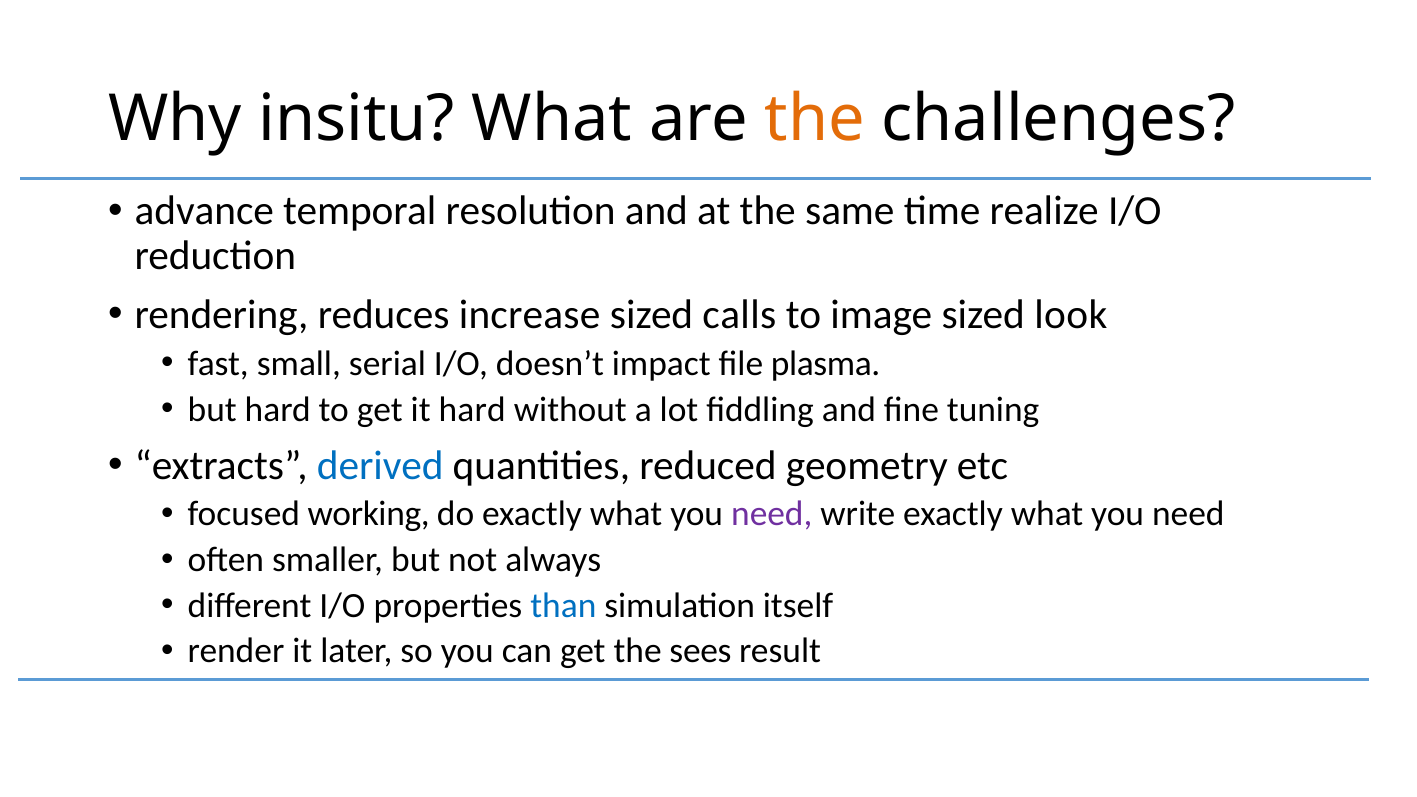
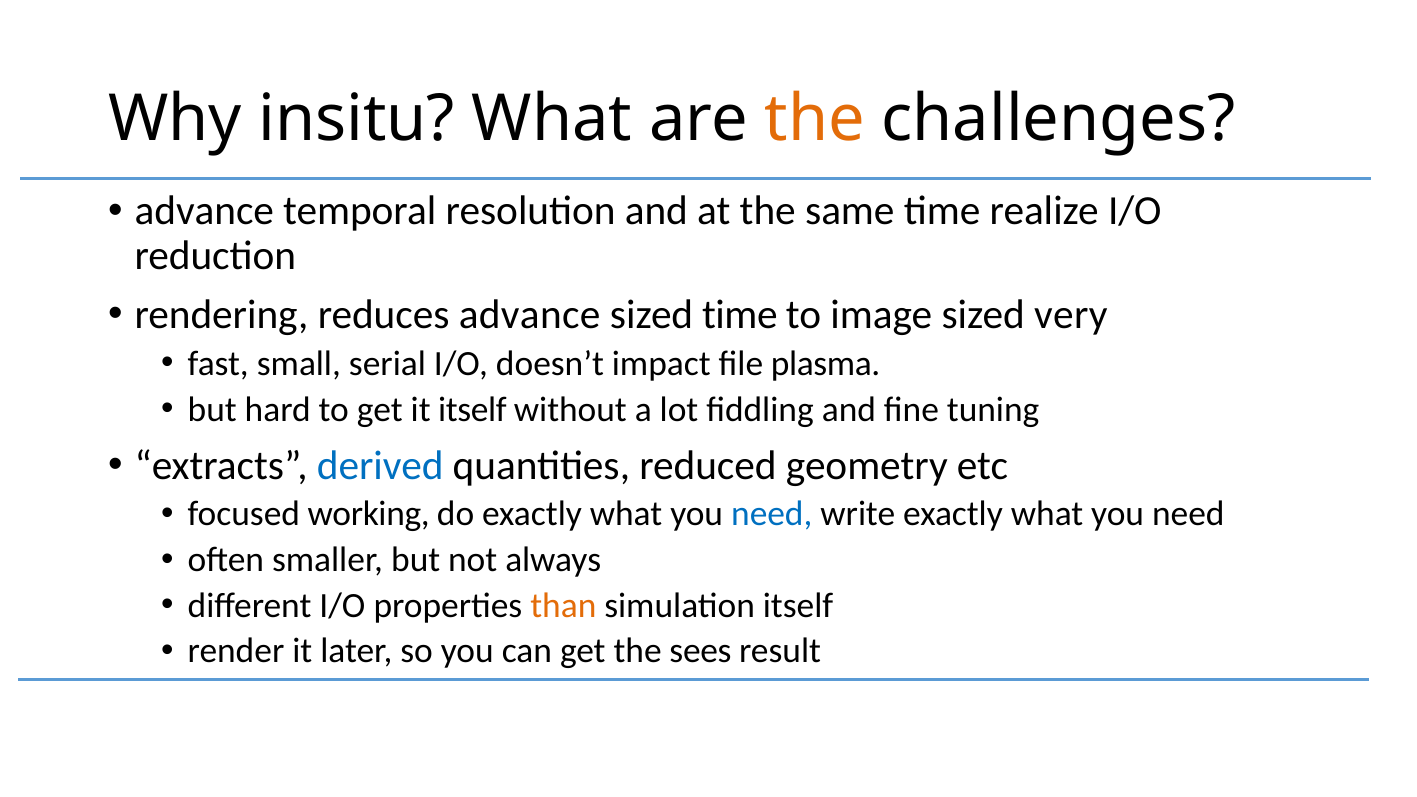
reduces increase: increase -> advance (530, 315)
sized calls: calls -> time (740, 315)
look: look -> very (1071, 315)
it hard: hard -> itself (472, 409)
need colour: purple -> blue (772, 514)
than colour: blue -> orange (563, 605)
